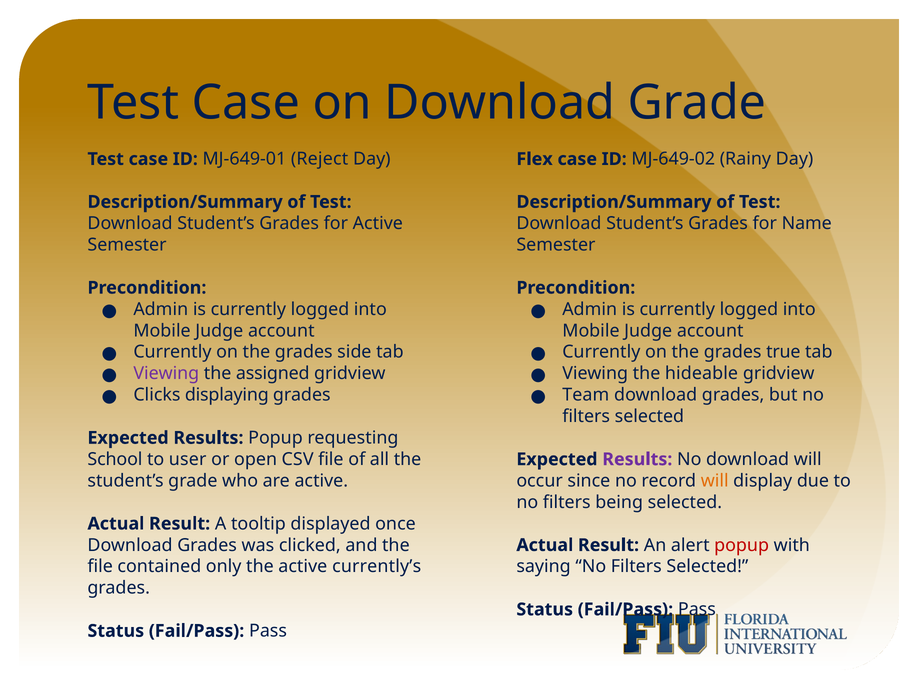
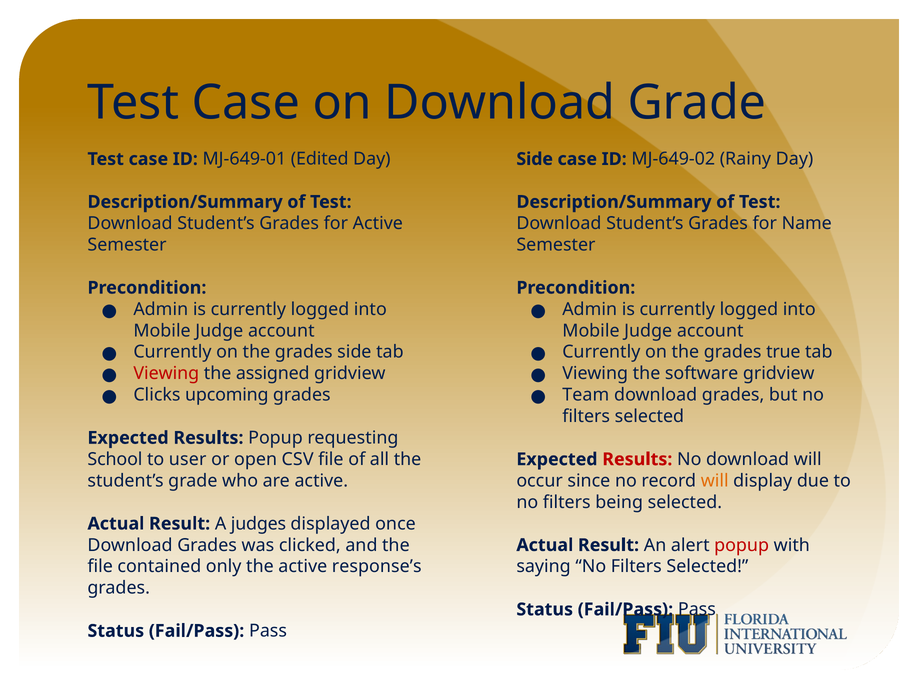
Reject: Reject -> Edited (320, 159)
Flex: Flex -> Side (535, 159)
Viewing colour: purple -> red (166, 373)
hideable: hideable -> software (702, 373)
displaying: displaying -> upcoming (227, 395)
Results colour: purple -> red (637, 459)
tooltip: tooltip -> judges (259, 523)
currently’s: currently’s -> response’s (377, 566)
